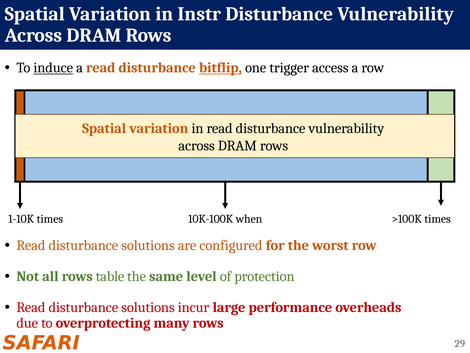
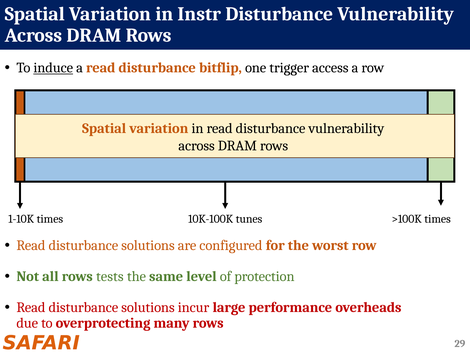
bitflip underline: present -> none (220, 68)
when: when -> tunes (249, 219)
table: table -> tests (110, 276)
